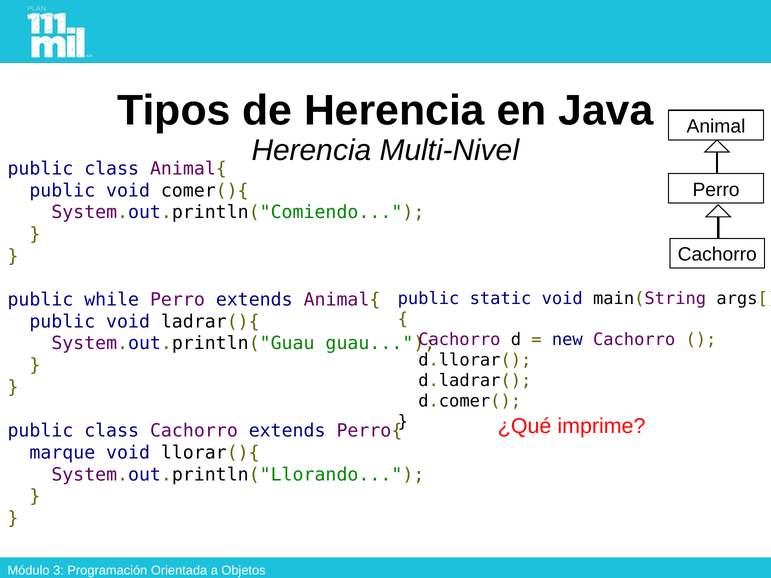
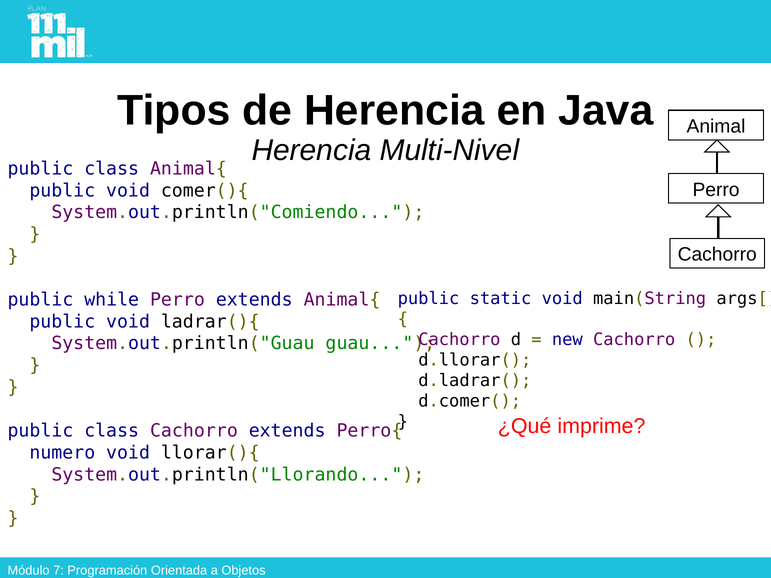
marque: marque -> numero (62, 453)
3: 3 -> 7 (58, 571)
